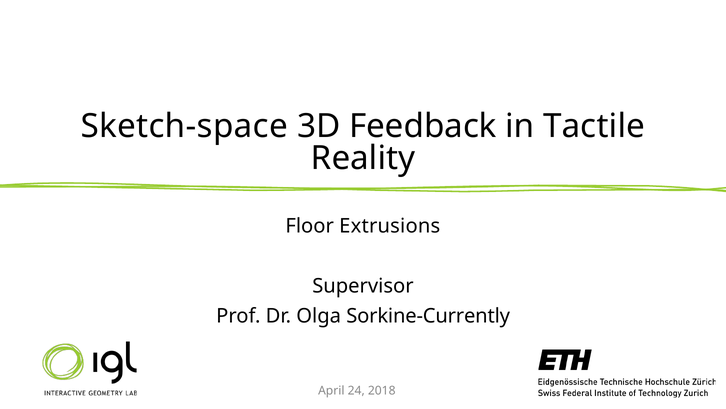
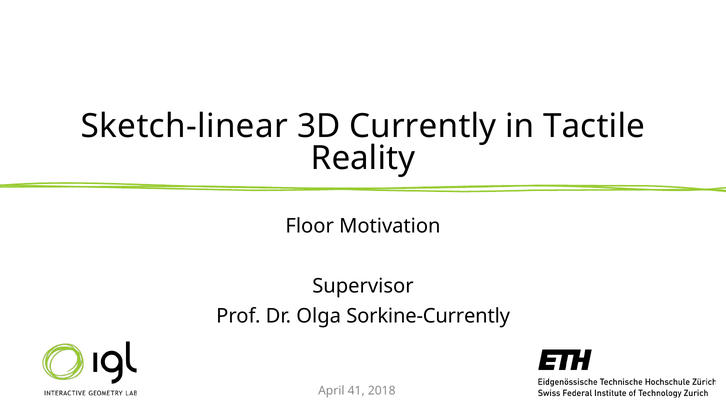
Sketch-space: Sketch-space -> Sketch-linear (184, 126)
Feedback: Feedback -> Currently (423, 126)
Extrusions: Extrusions -> Motivation (390, 226)
24: 24 -> 41 (356, 390)
